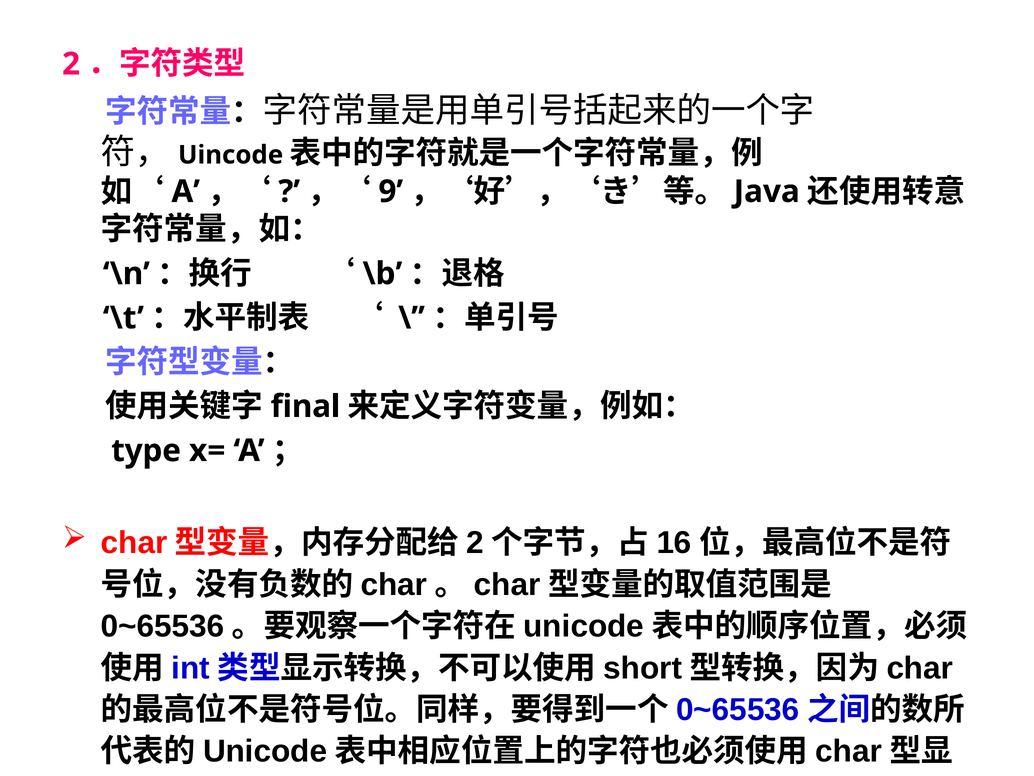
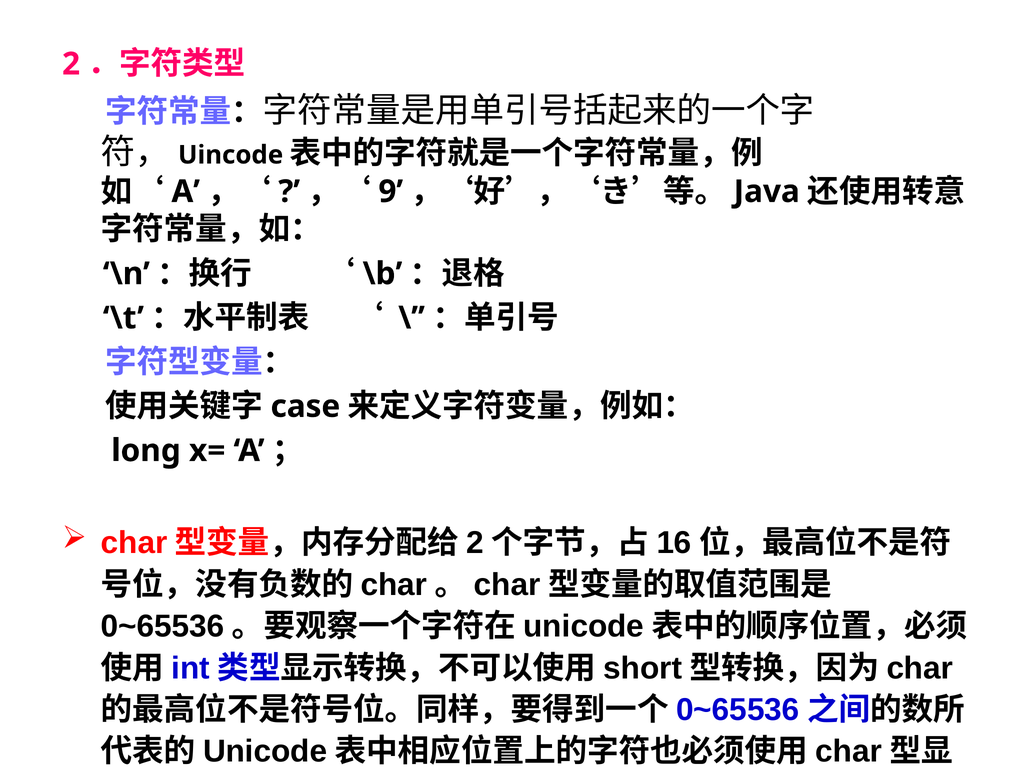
final: final -> case (305, 406)
type: type -> long (146, 450)
